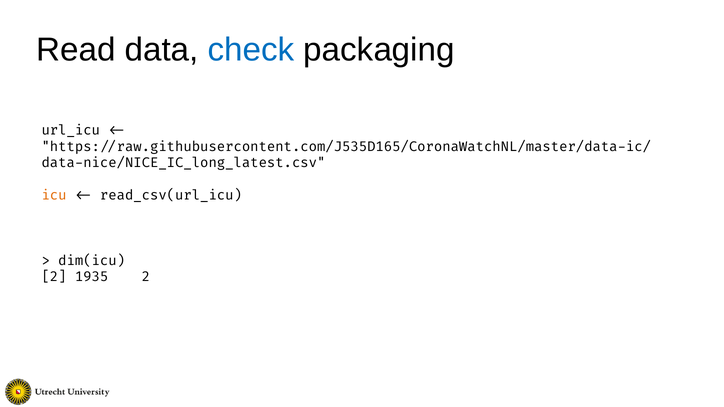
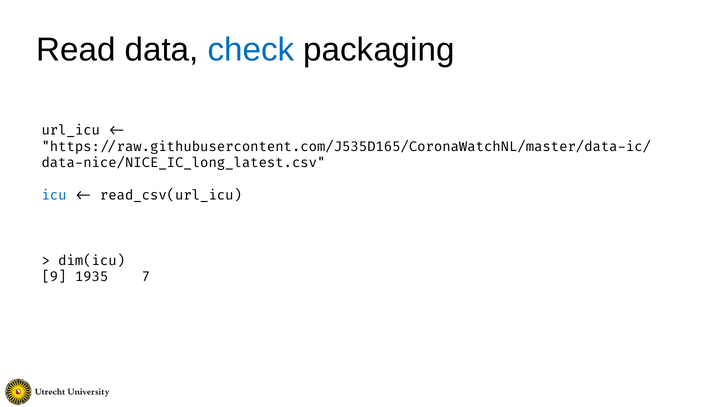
icu colour: orange -> blue (54, 196)
2: 2 -> 9 (54, 277)
1935 2: 2 -> 7 (146, 277)
